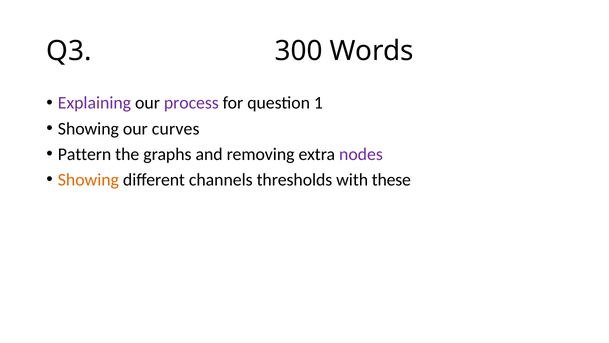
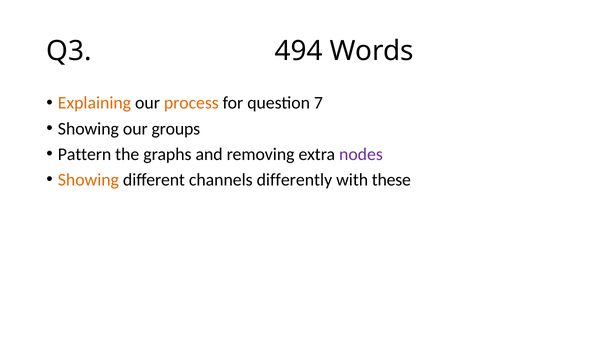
300: 300 -> 494 (299, 51)
Explaining colour: purple -> orange (94, 103)
process colour: purple -> orange (191, 103)
1: 1 -> 7 (318, 103)
curves: curves -> groups (176, 128)
thresholds: thresholds -> differently (294, 180)
